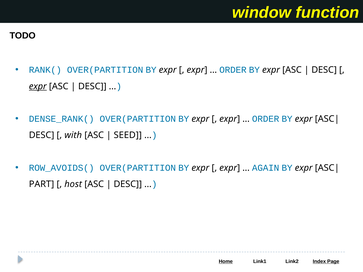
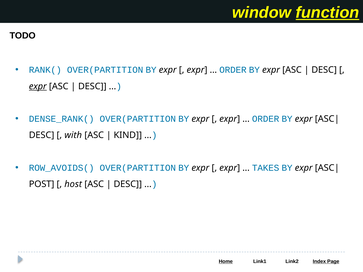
function underline: none -> present (327, 13)
SEED: SEED -> KIND (128, 135)
AGAIN: AGAIN -> TAKES (266, 168)
PART: PART -> POST (42, 184)
